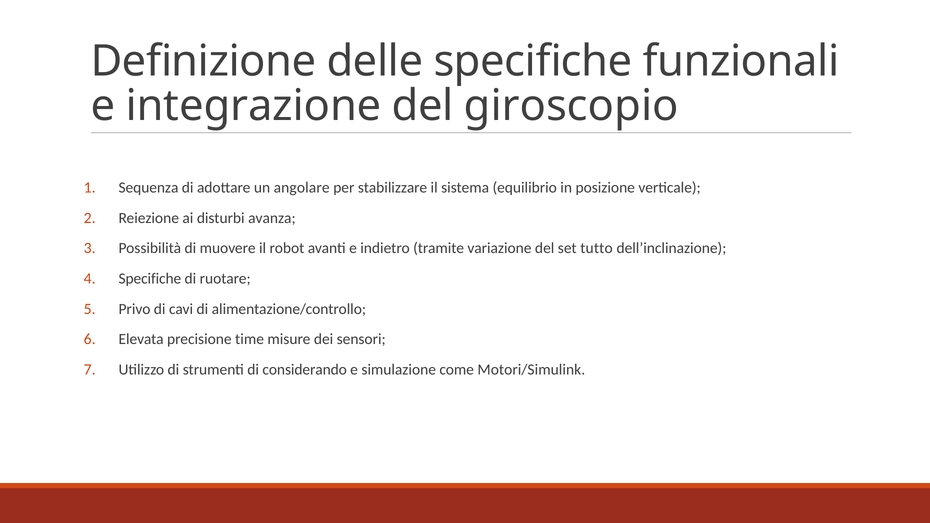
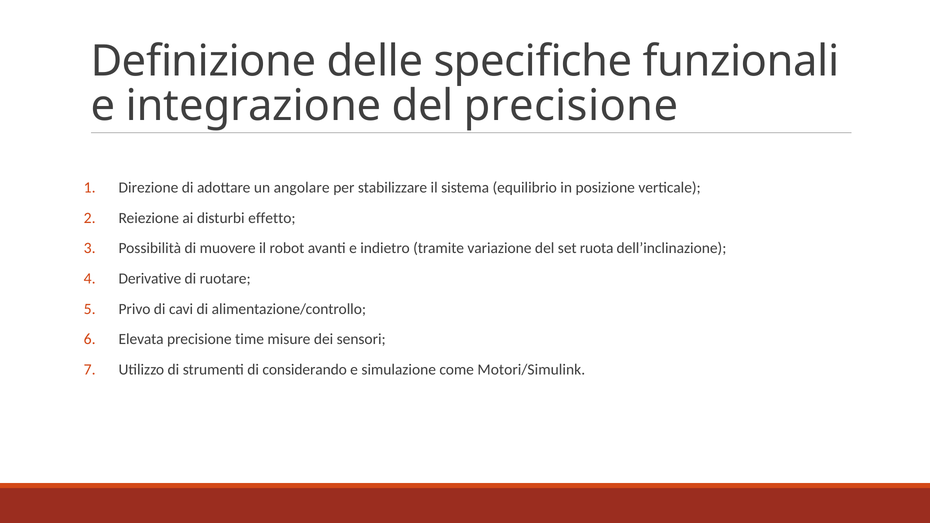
del giroscopio: giroscopio -> precisione (571, 106)
Sequenza: Sequenza -> Direzione (148, 188)
avanza: avanza -> effetto (272, 218)
tutto: tutto -> ruota (597, 248)
Specifiche: Specifiche -> Derivative (150, 279)
